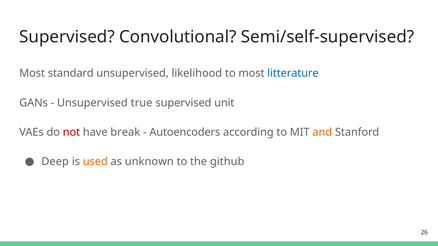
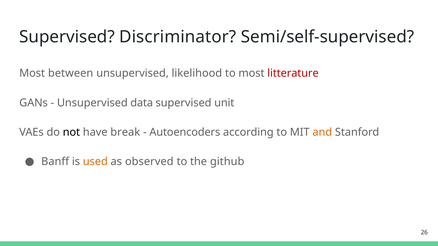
Convolutional: Convolutional -> Discriminator (178, 37)
standard: standard -> between (71, 73)
litterature colour: blue -> red (293, 73)
true: true -> data (142, 103)
not colour: red -> black (71, 132)
Deep: Deep -> Banff (55, 162)
unknown: unknown -> observed (149, 162)
